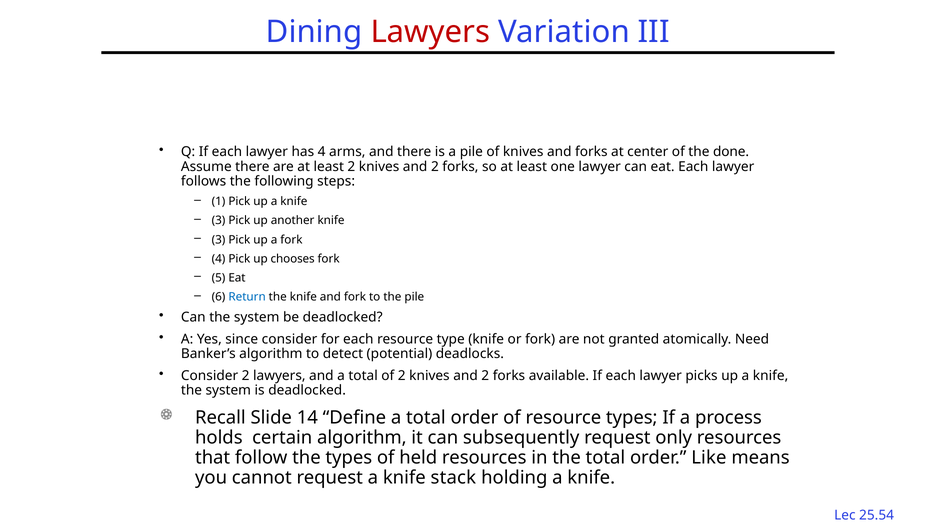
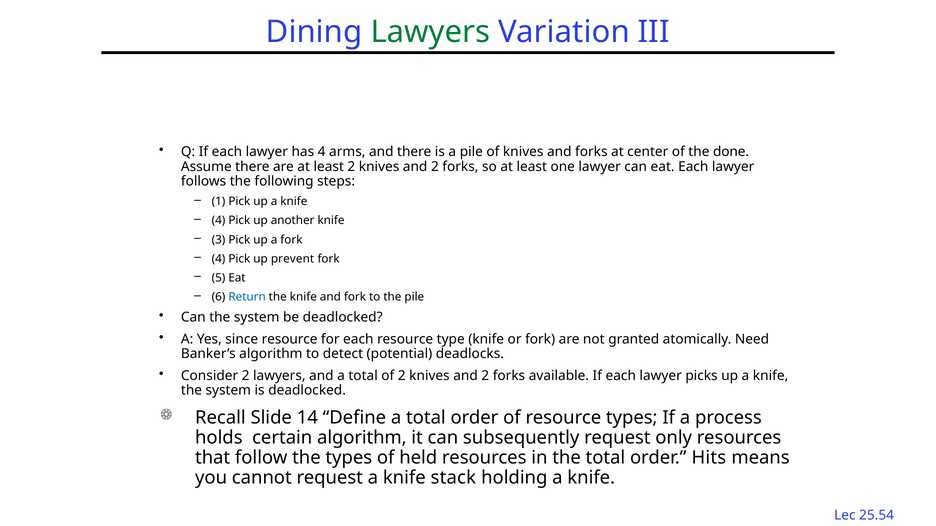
Lawyers colour: red -> green (430, 32)
3: 3 -> 4 (219, 221)
chooses: chooses -> prevent (293, 259)
since consider: consider -> resource (290, 340)
Like: Like -> Hits (709, 458)
